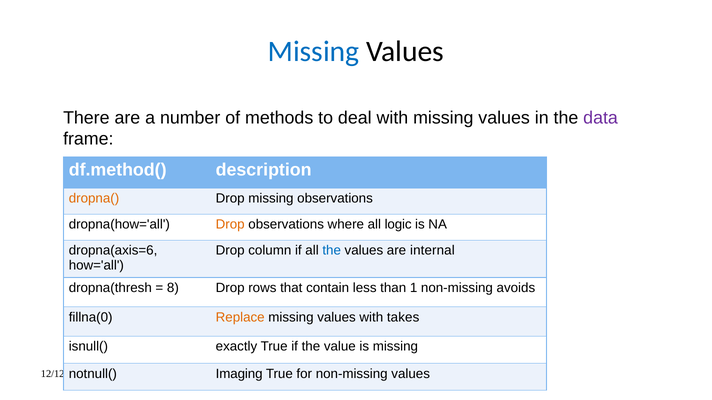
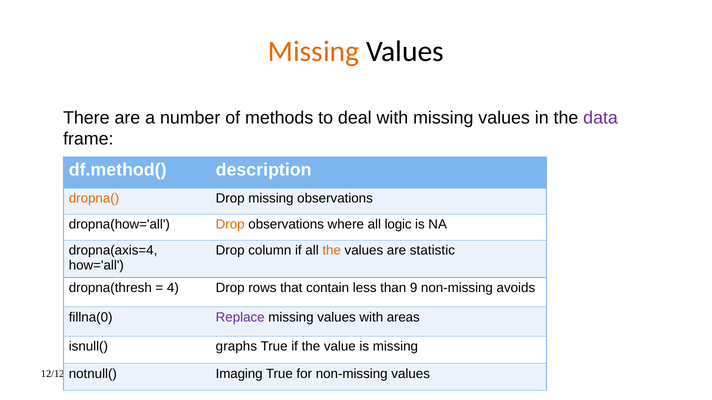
Missing colour: blue -> orange (314, 51)
dropna(axis=6: dropna(axis=6 -> dropna(axis=4 (113, 251)
the colour: blue -> orange (332, 251)
internal: internal -> statistic (432, 251)
8: 8 -> 4 (173, 288)
1: 1 -> 9 (414, 288)
Replace colour: orange -> purple (240, 318)
takes: takes -> areas (403, 318)
exactly: exactly -> graphs (236, 347)
